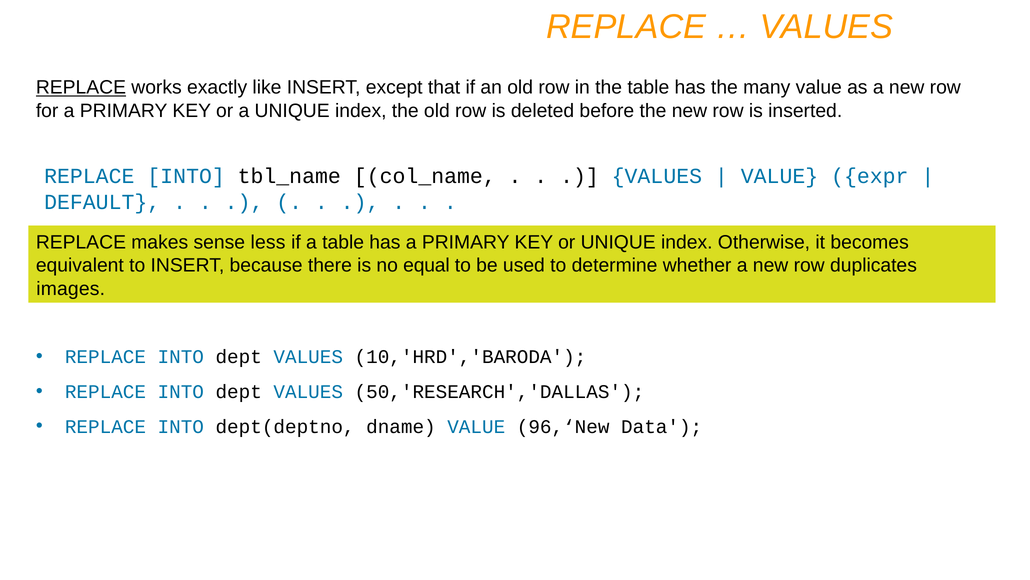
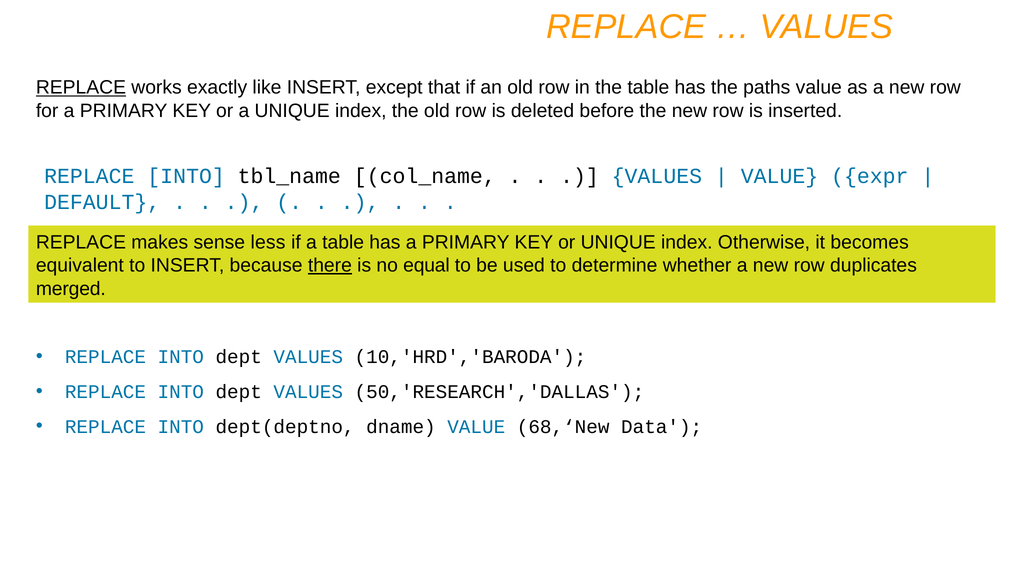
many: many -> paths (767, 88)
there underline: none -> present (330, 265)
images: images -> merged (71, 288)
96,‘New: 96,‘New -> 68,‘New (563, 426)
